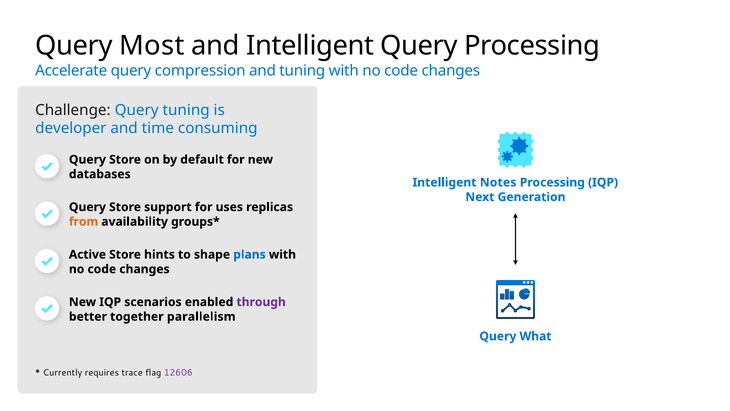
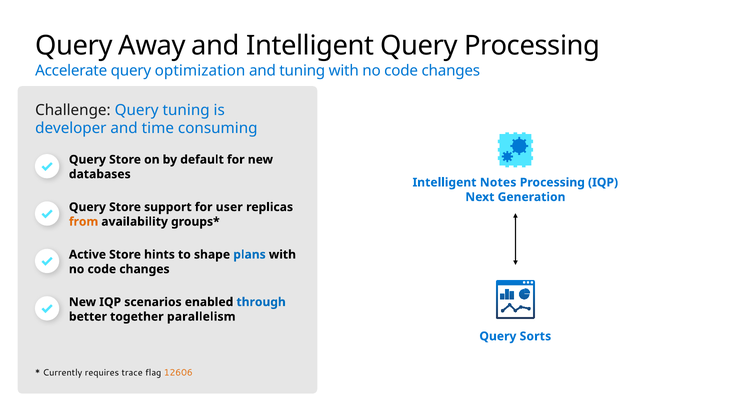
Most: Most -> Away (152, 46)
compression: compression -> optimization (200, 70)
uses: uses -> user (229, 207)
through colour: purple -> blue (261, 302)
What: What -> Sorts (535, 336)
12606 colour: purple -> orange (178, 372)
